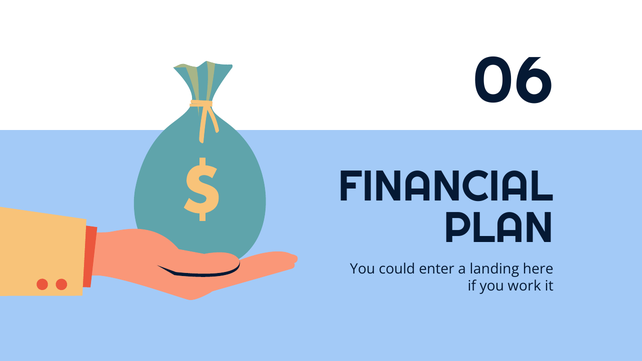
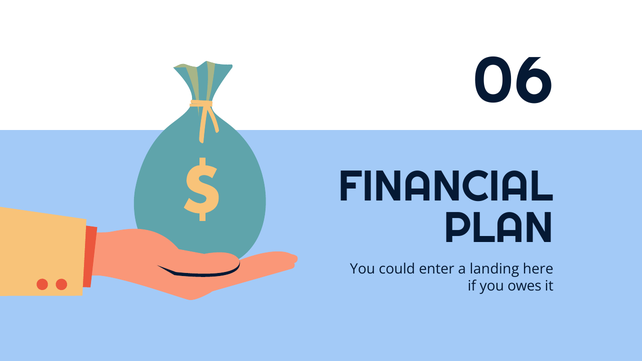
work: work -> owes (525, 286)
